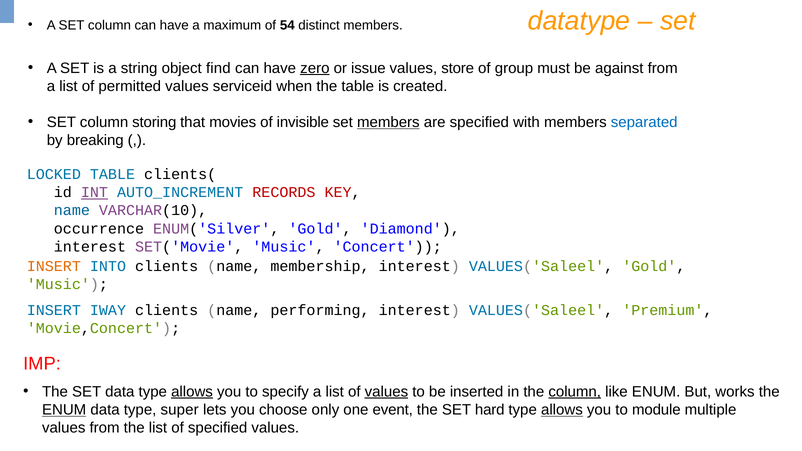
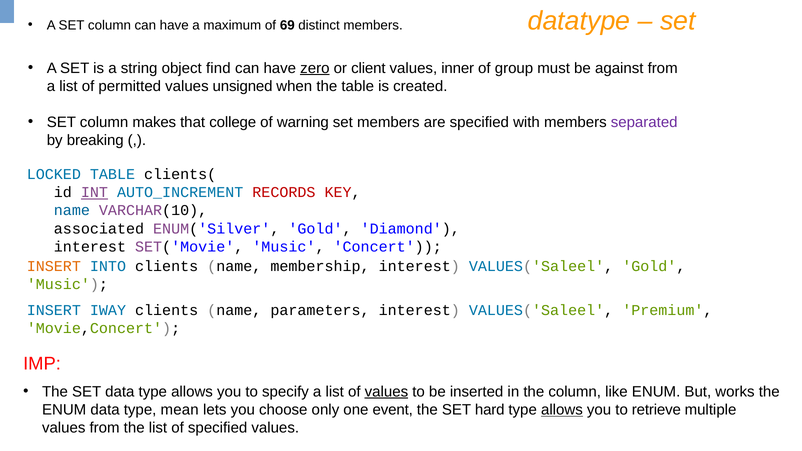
54: 54 -> 69 (287, 25)
issue: issue -> client (368, 68)
store: store -> inner (458, 68)
serviceid: serviceid -> unsigned (243, 86)
storing: storing -> makes (154, 122)
movies: movies -> college (233, 122)
invisible: invisible -> warning (303, 122)
members underline: present -> none (388, 122)
separated colour: blue -> purple (644, 122)
occurrence: occurrence -> associated (99, 229)
performing: performing -> parameters (320, 311)
allows underline: present -> none (192, 392)
column underline: present -> none (575, 392)
ENUM underline: present -> none (64, 410)
super: super -> mean (180, 410)
module: module -> retrieve (656, 410)
